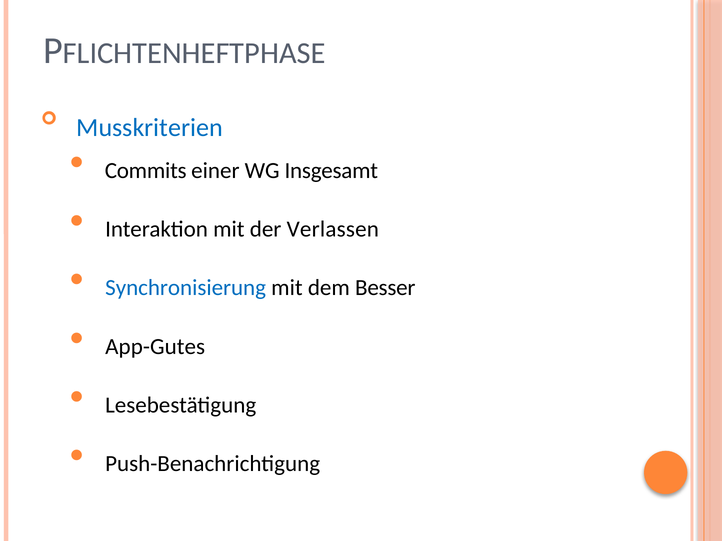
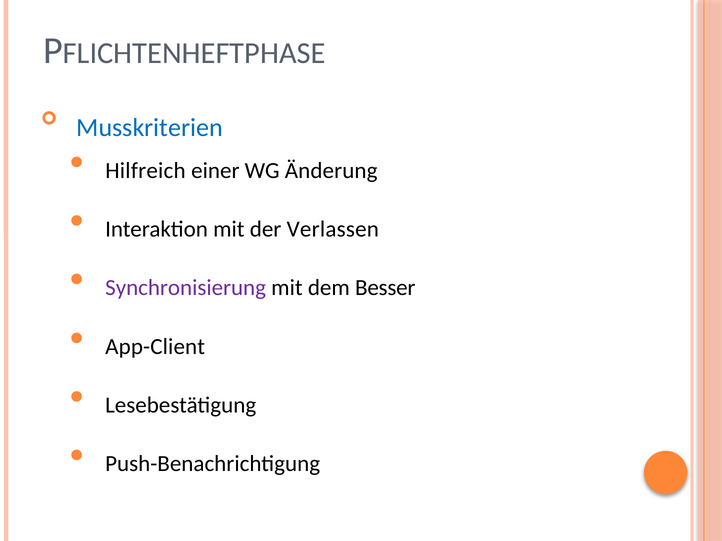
Commits: Commits -> Hilfreich (145, 171)
Insgesamt: Insgesamt -> Änderung (331, 171)
Synchronisierung colour: blue -> purple (186, 288)
App-Gutes: App-Gutes -> App-Client (155, 347)
